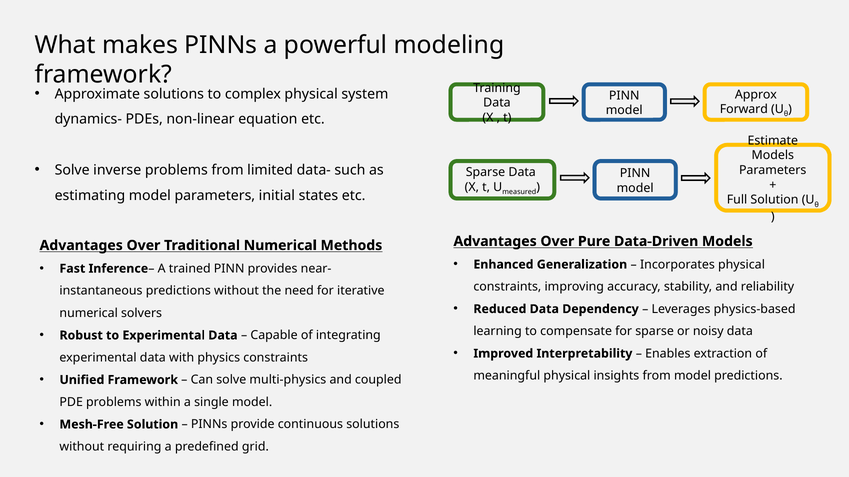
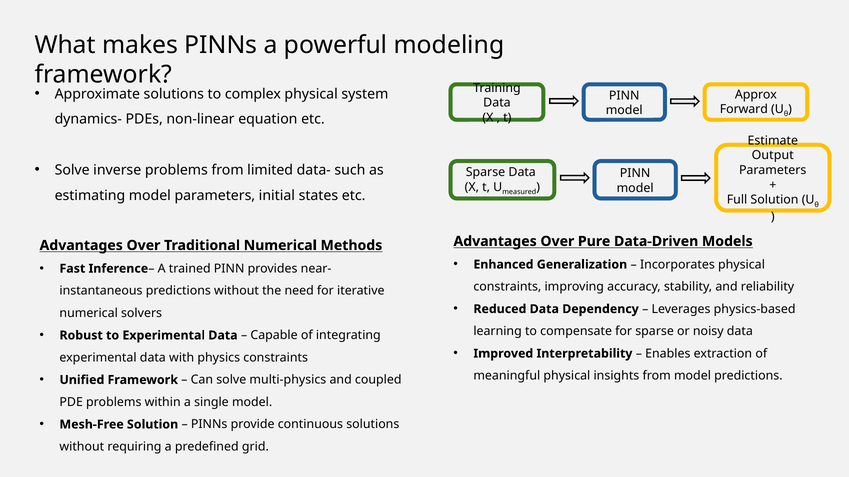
Models: Models -> Output (773, 155)
